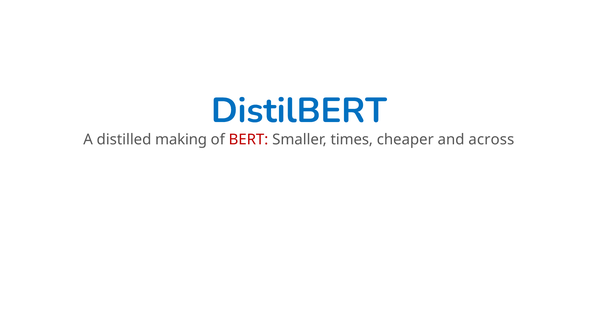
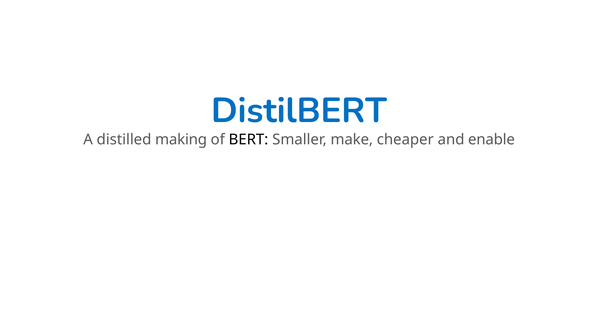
BERT colour: red -> black (248, 140)
times: times -> make (352, 140)
across: across -> enable (491, 140)
